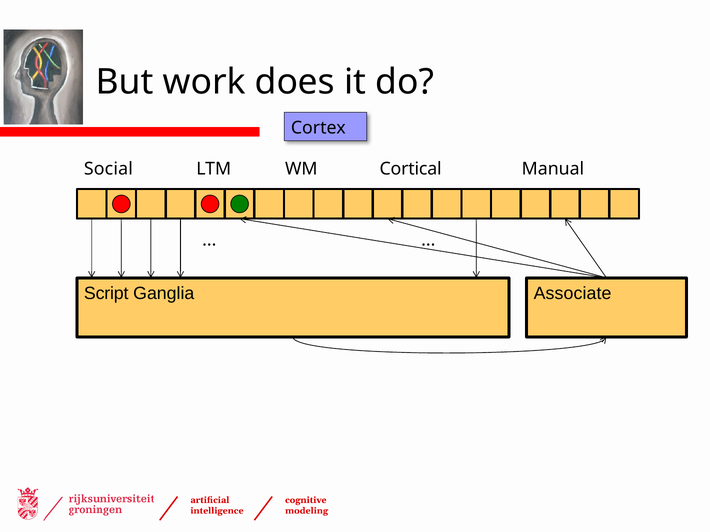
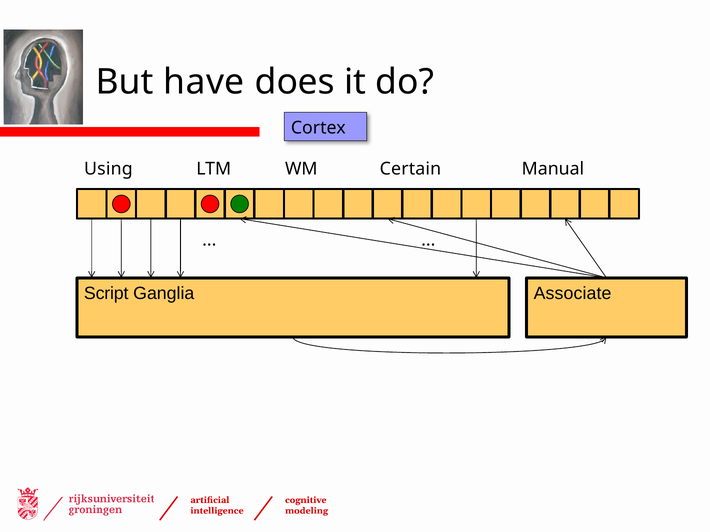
work: work -> have (204, 82)
Social: Social -> Using (108, 169)
Cortical: Cortical -> Certain (410, 169)
